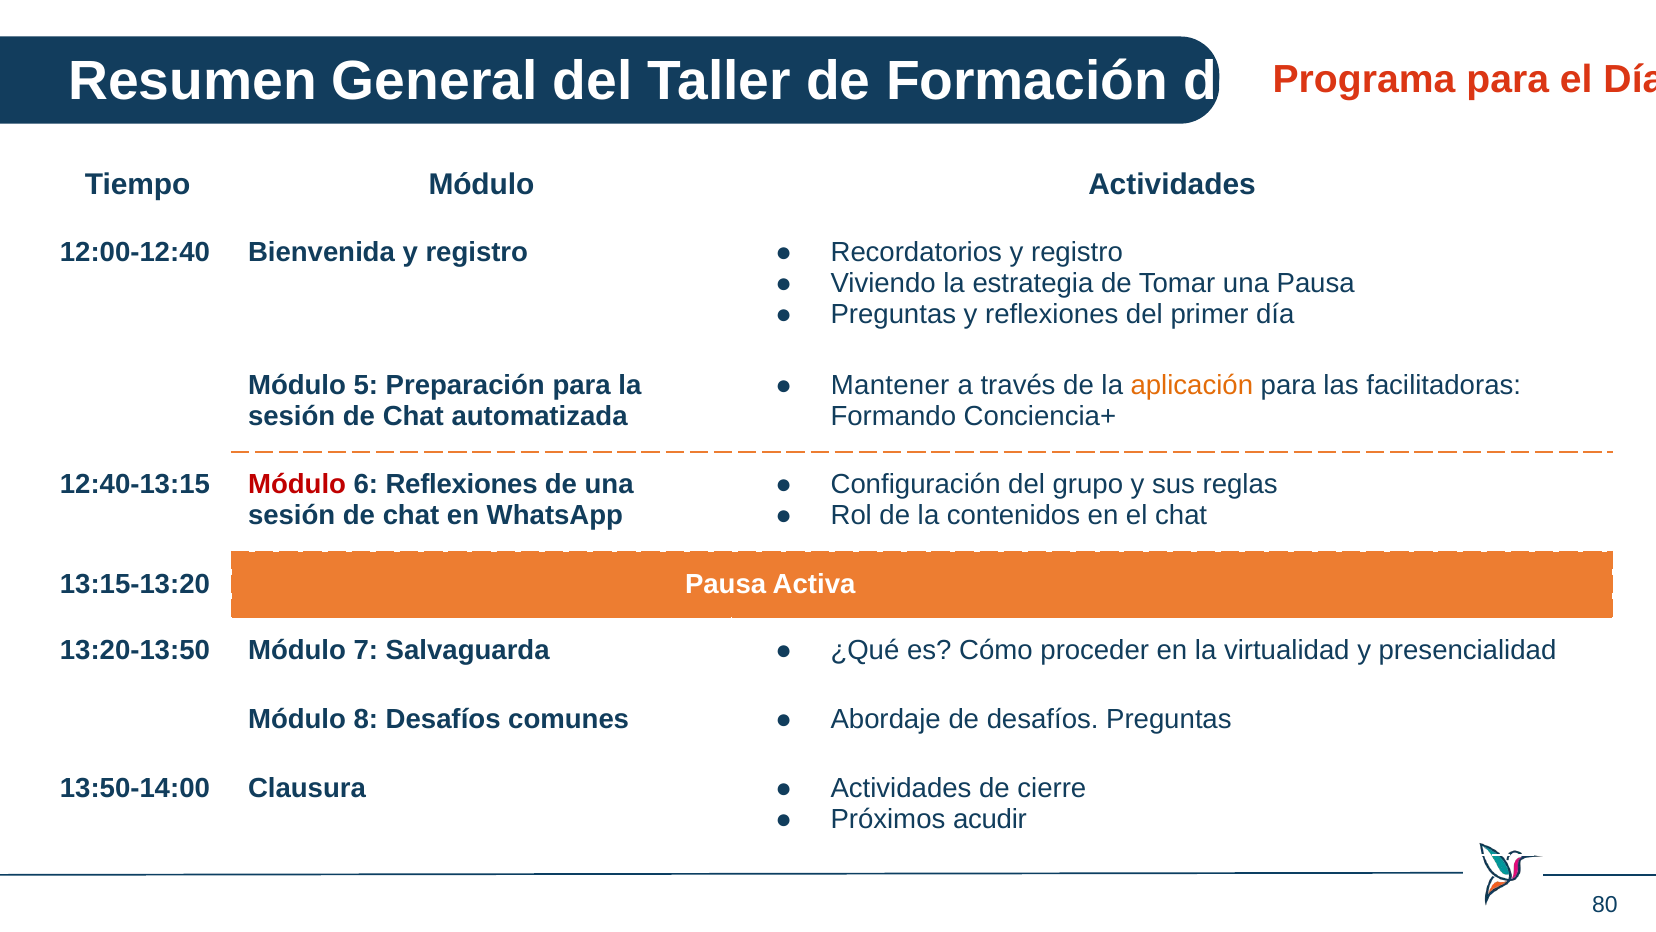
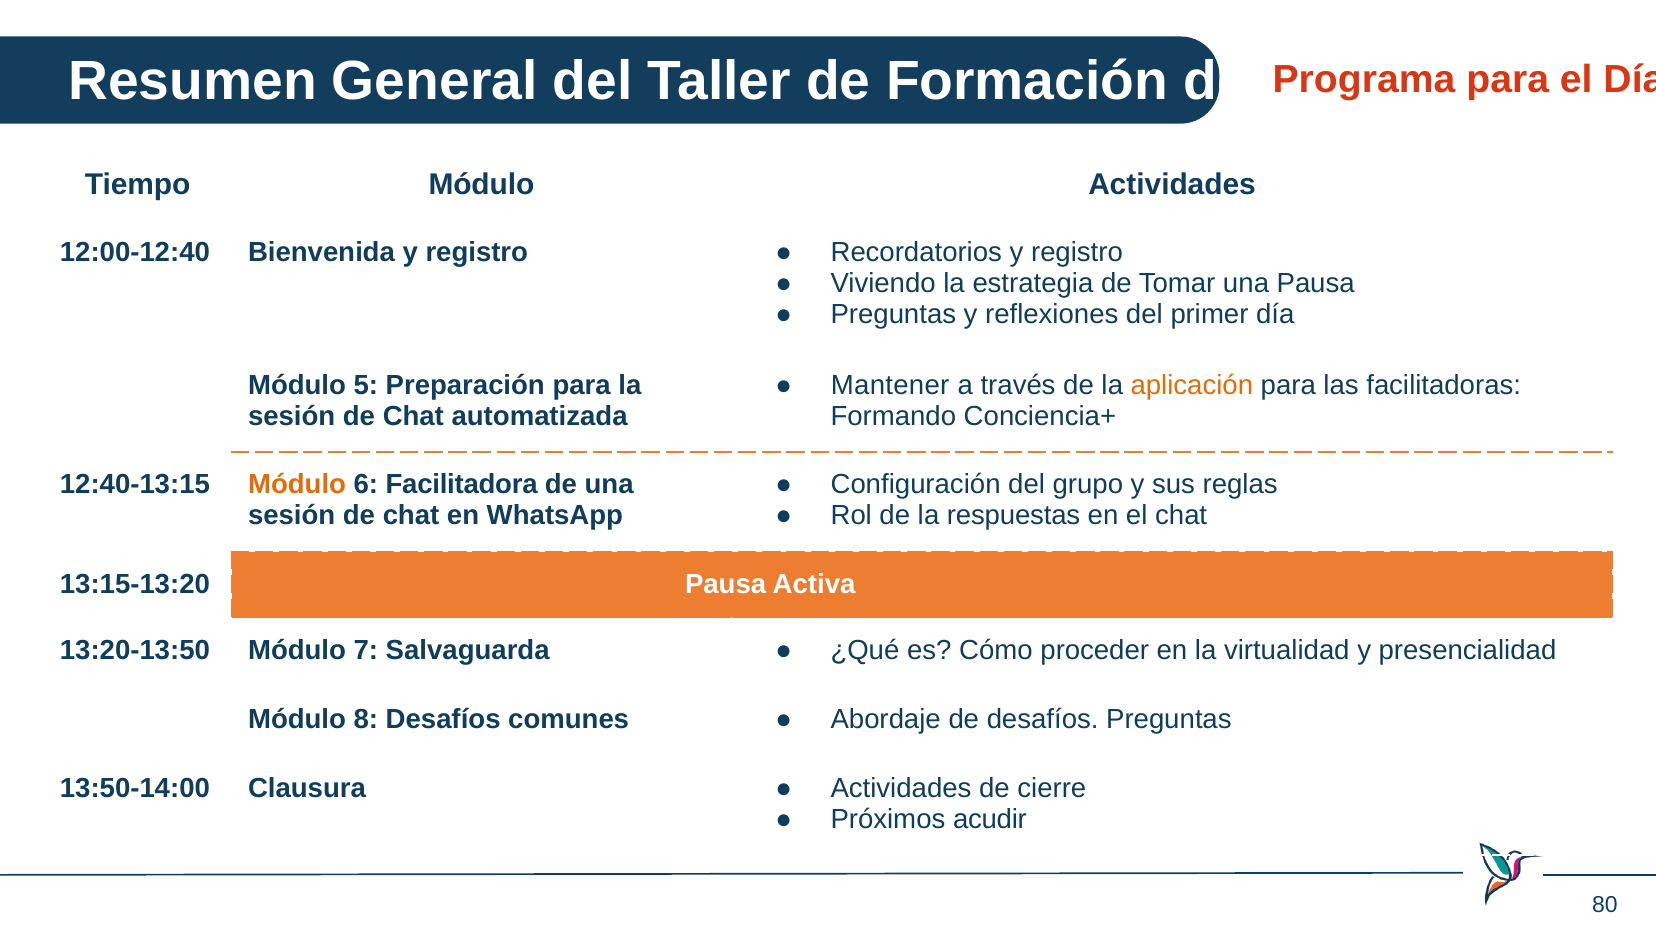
Módulo colour: red -> orange (297, 484)
6 Reflexiones: Reflexiones -> Facilitadora (462, 484)
contenidos: contenidos -> respuestas (1014, 515)
